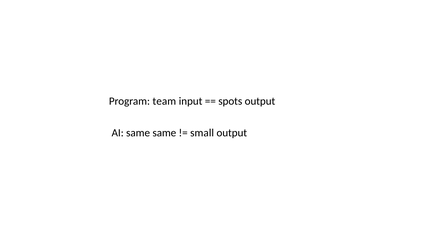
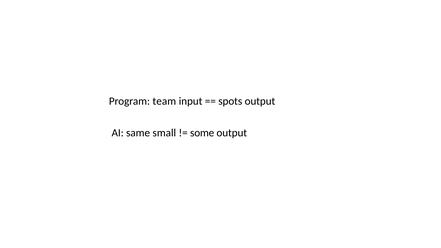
same same: same -> small (164, 133)
small: small -> some (202, 133)
